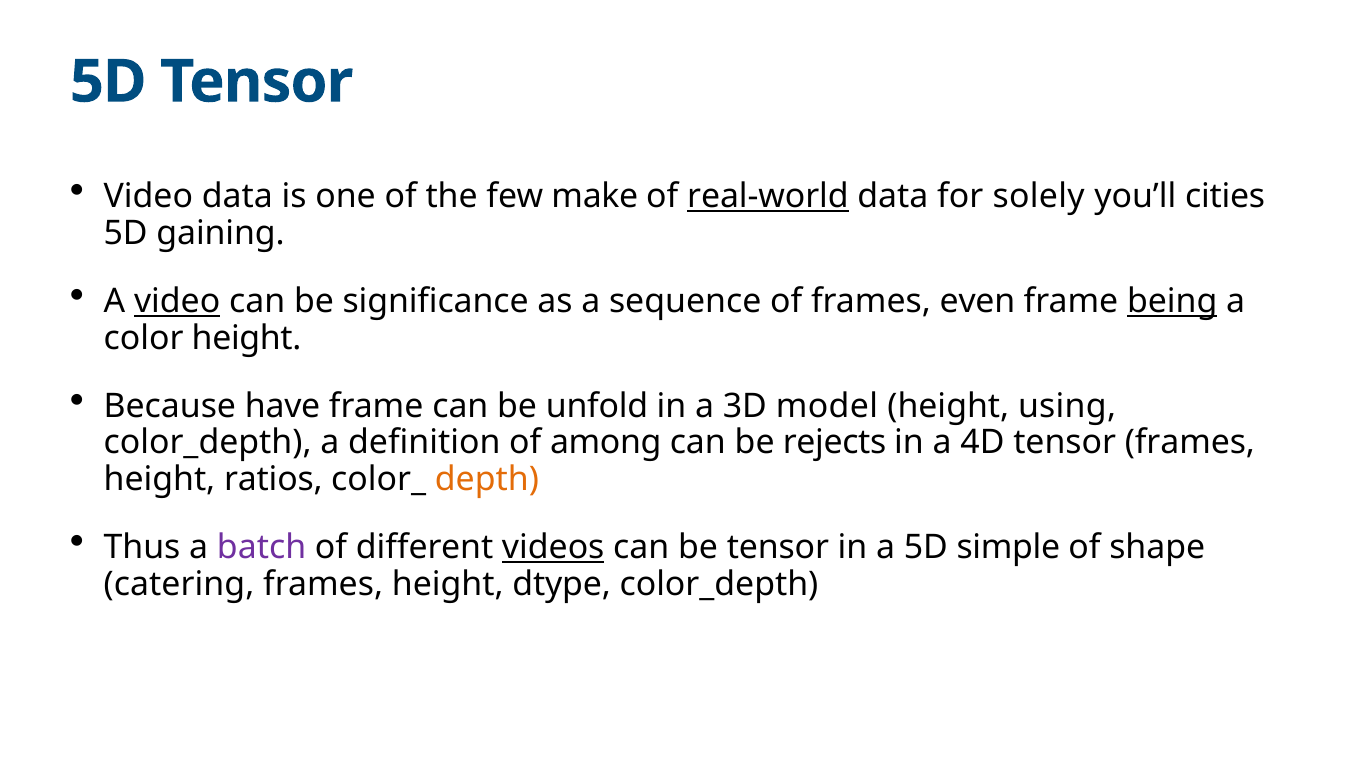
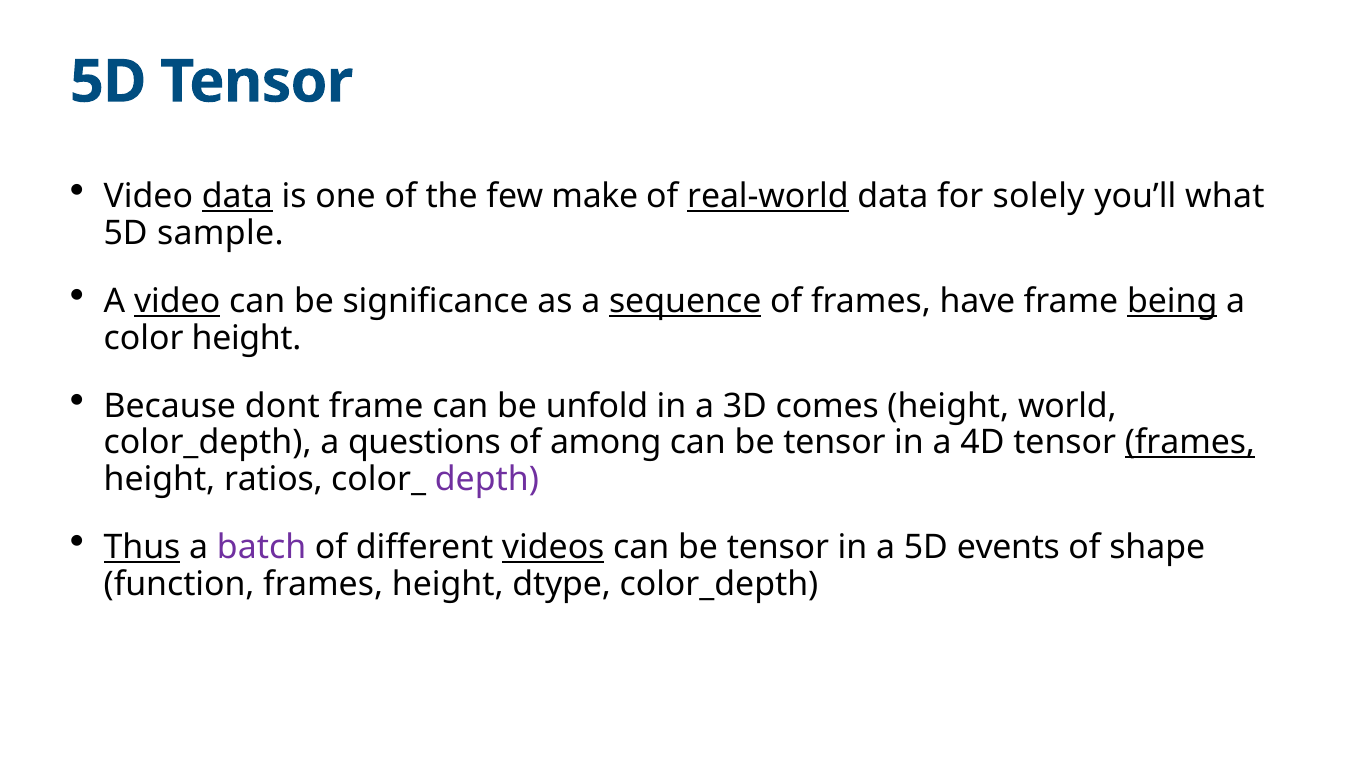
data underline: none -> present (237, 197)
cities: cities -> what (1225, 197)
gaining: gaining -> sample (220, 233)
sequence underline: none -> present (685, 302)
even: even -> have (977, 302)
have: have -> dont (282, 407)
model: model -> comes (827, 407)
using: using -> world (1067, 407)
definition: definition -> questions (424, 443)
rejects: rejects -> tensor (834, 443)
frames underline: none -> present (1190, 443)
depth colour: orange -> purple (487, 480)
Thus underline: none -> present (142, 548)
simple: simple -> events (1008, 548)
catering: catering -> function (179, 585)
